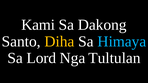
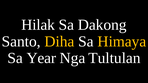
Kami: Kami -> Hilak (38, 25)
Himaya colour: light blue -> yellow (122, 42)
Lord: Lord -> Year (41, 58)
